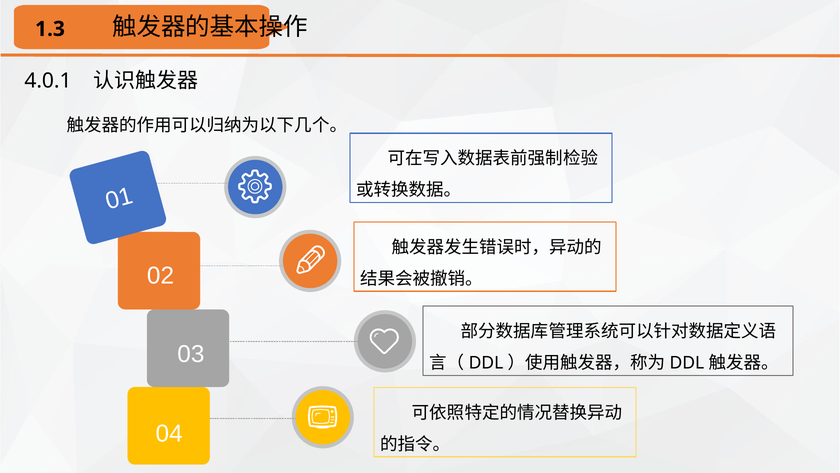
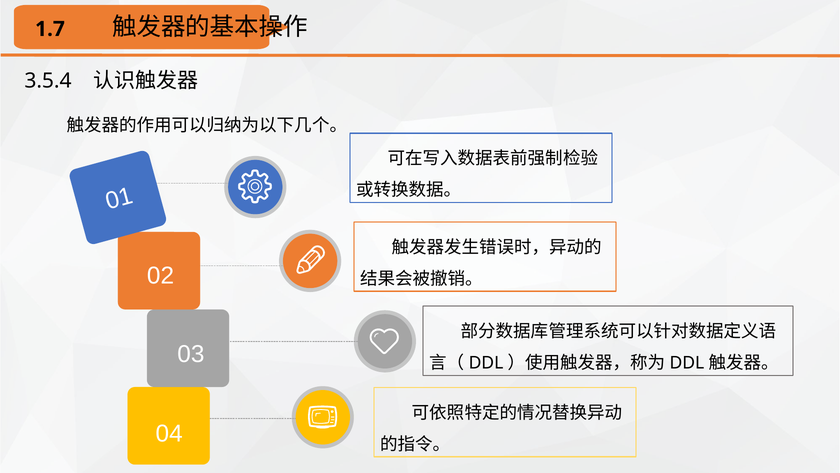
1.3: 1.3 -> 1.7 (50, 29)
4.0.1: 4.0.1 -> 3.5.4 (48, 81)
